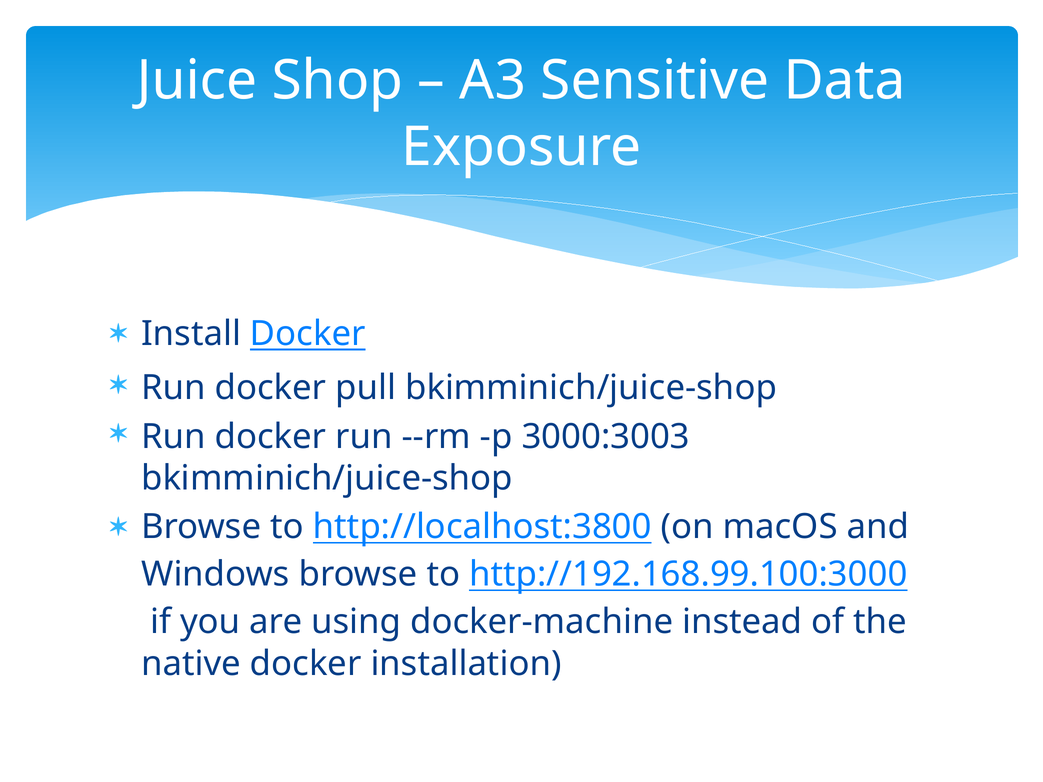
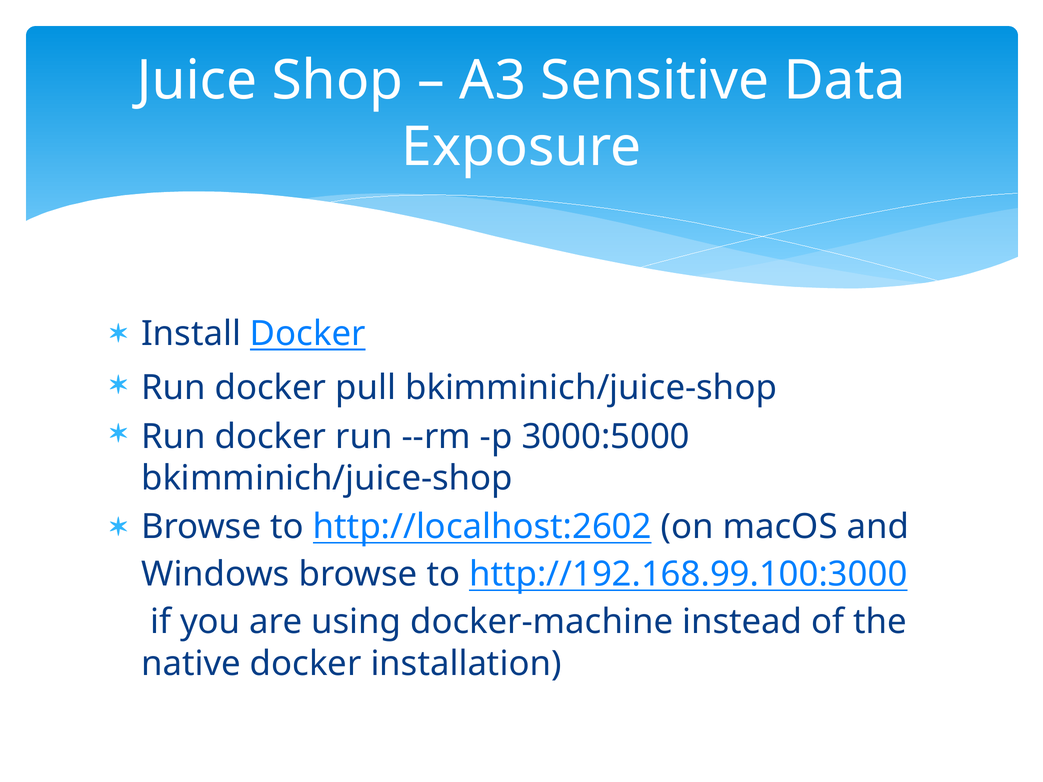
3000:3003: 3000:3003 -> 3000:5000 (606, 437)
http://localhost:3800: http://localhost:3800 -> http://localhost:2602 (482, 527)
